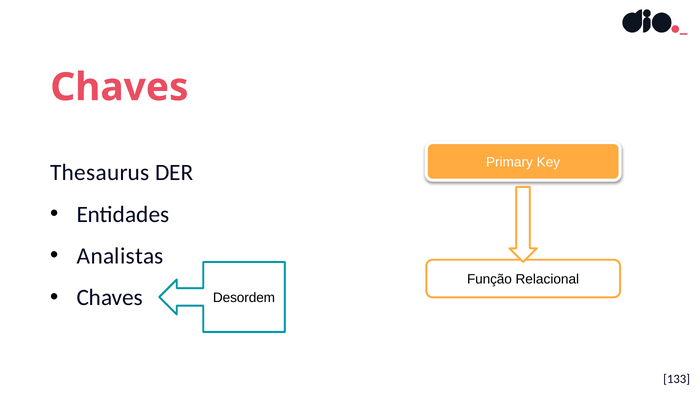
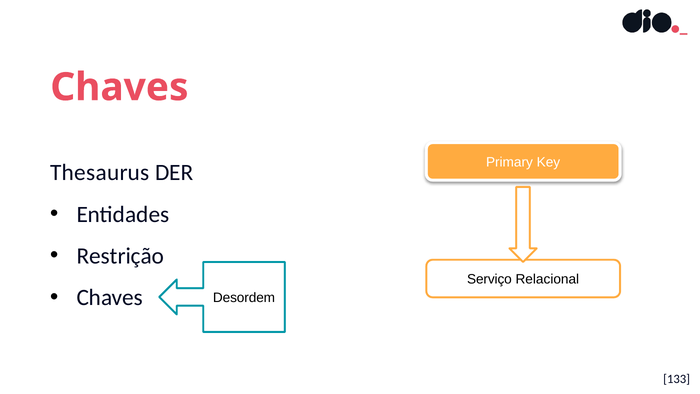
Analistas: Analistas -> Restrição (120, 256)
Função: Função -> Serviço (489, 279)
